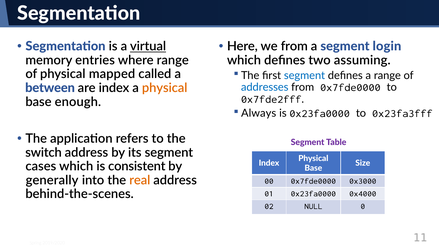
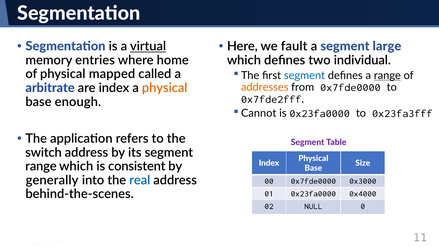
we from: from -> fault (294, 46)
login: login -> large (387, 46)
where range: range -> home (173, 60)
assuming: assuming -> individual (362, 60)
range underline: none -> present (387, 75)
between: between -> arbitrate (50, 88)
addresses colour: blue -> orange (265, 87)
Always: Always -> Cannot (259, 113)
cases: cases -> range (41, 166)
real colour: orange -> blue (140, 180)
